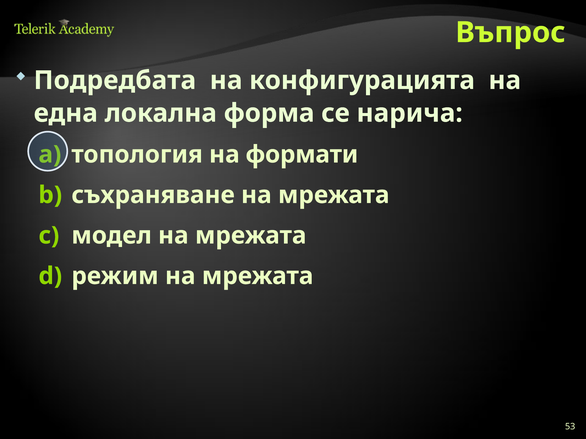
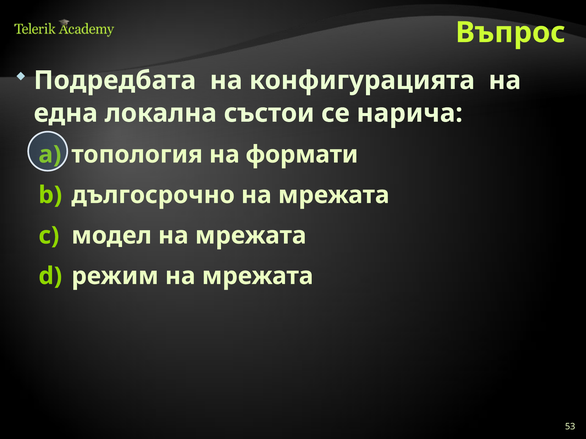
форма: форма -> състои (269, 113)
съхраняване: съхраняване -> дългосрочно (153, 195)
